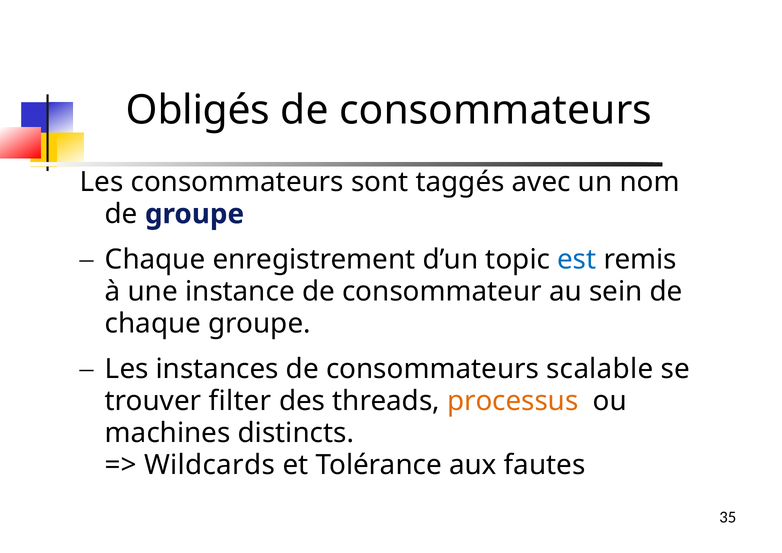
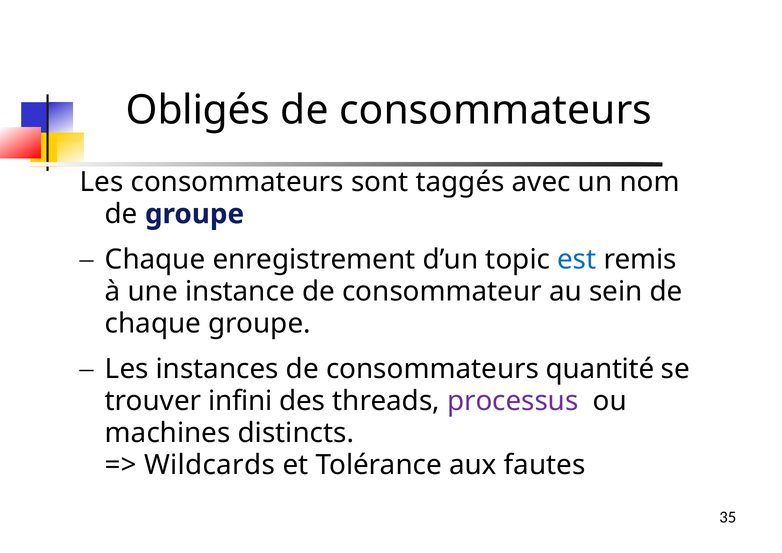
scalable: scalable -> quantité (600, 369)
filter: filter -> infini (240, 401)
processus colour: orange -> purple (513, 401)
